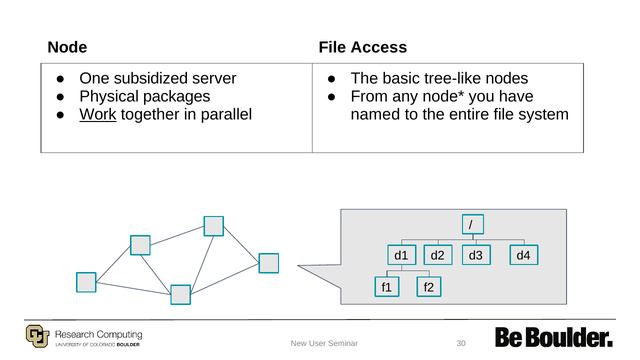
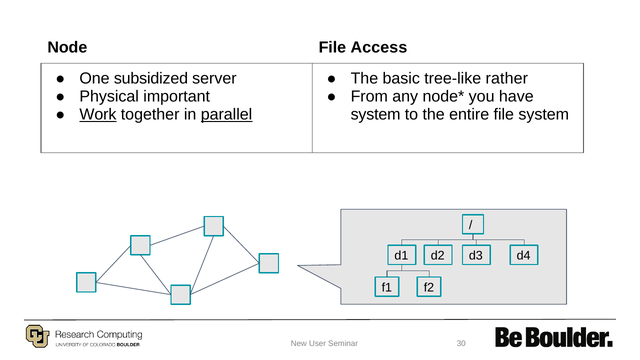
nodes: nodes -> rather (507, 79)
packages: packages -> important (177, 97)
parallel underline: none -> present (227, 115)
named: named -> system (376, 115)
